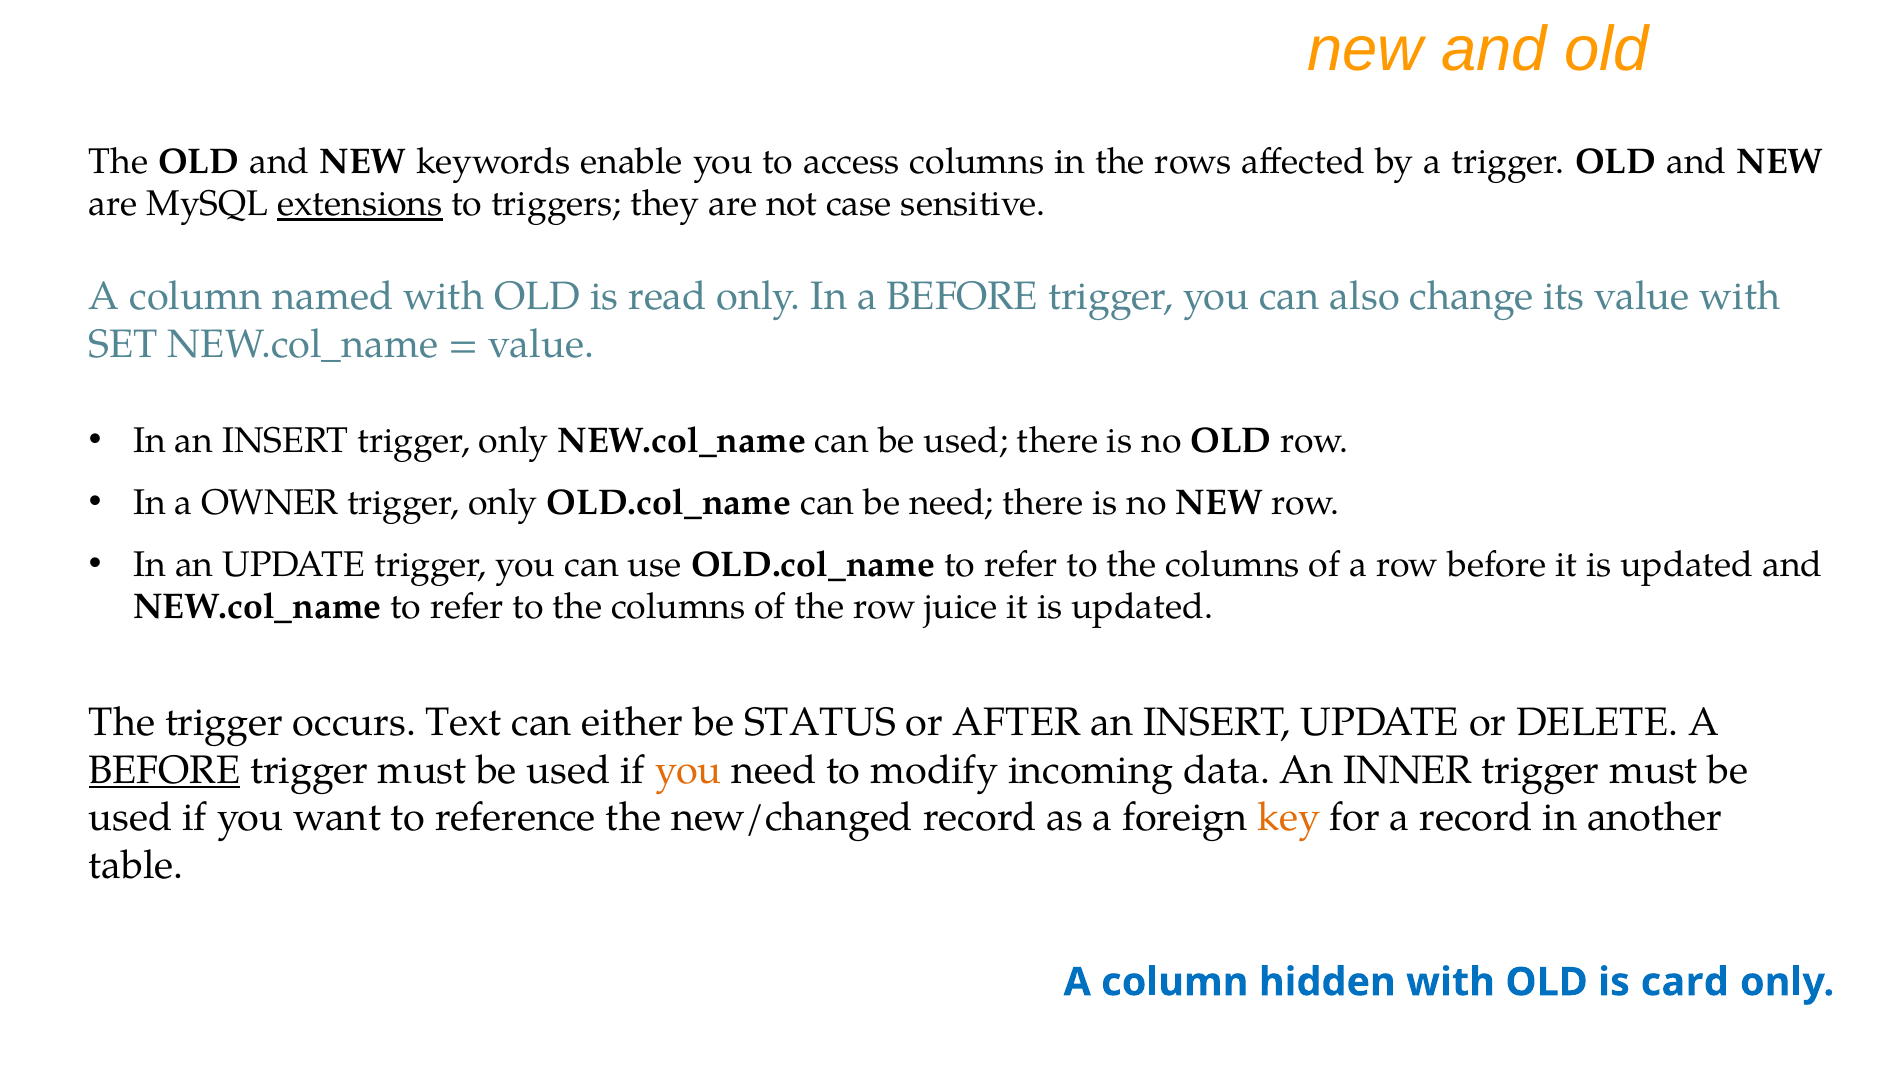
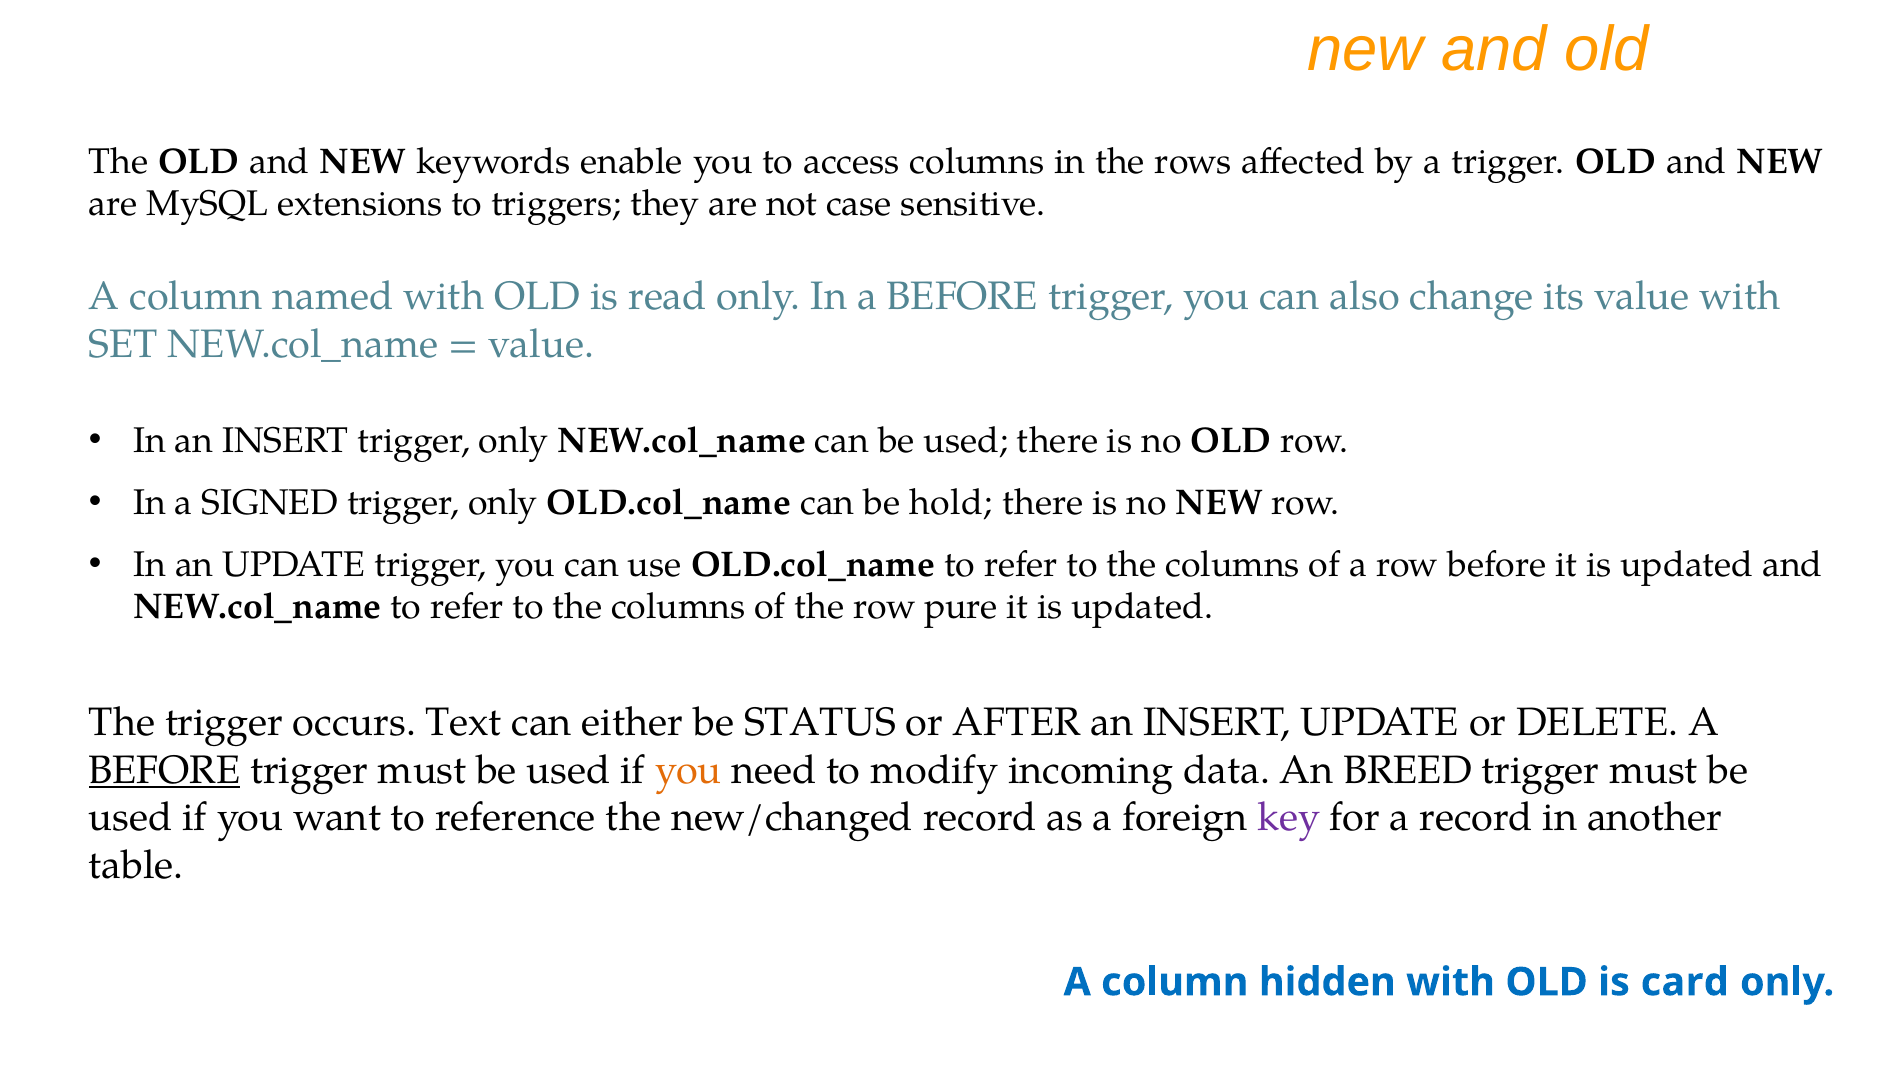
extensions underline: present -> none (360, 204)
OWNER: OWNER -> SIGNED (270, 503)
be need: need -> hold (951, 503)
juice: juice -> pure (961, 607)
INNER: INNER -> BREED (1408, 770)
key colour: orange -> purple (1289, 818)
